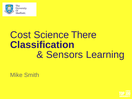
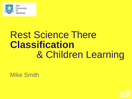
Cost: Cost -> Rest (21, 35)
Sensors: Sensors -> Children (65, 55)
